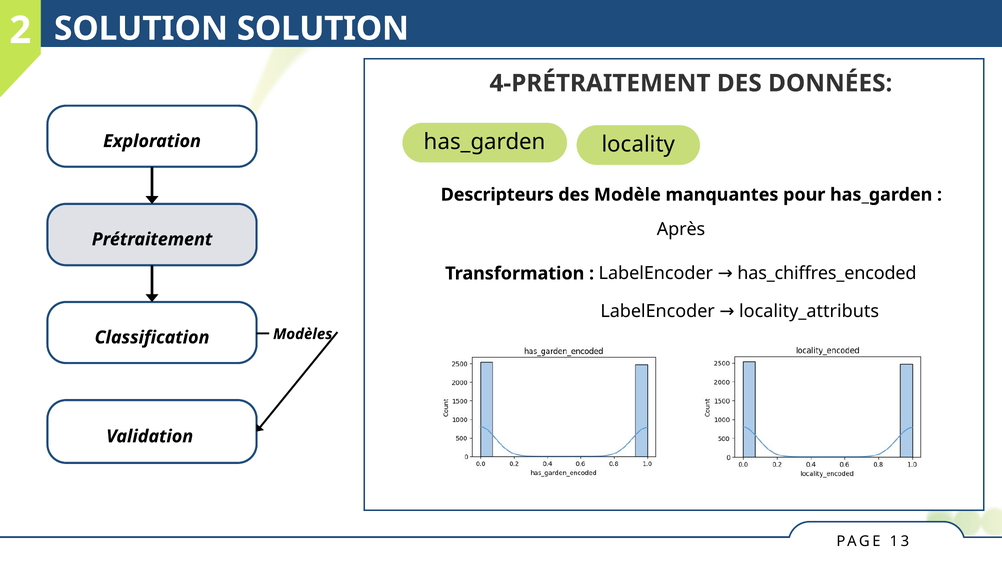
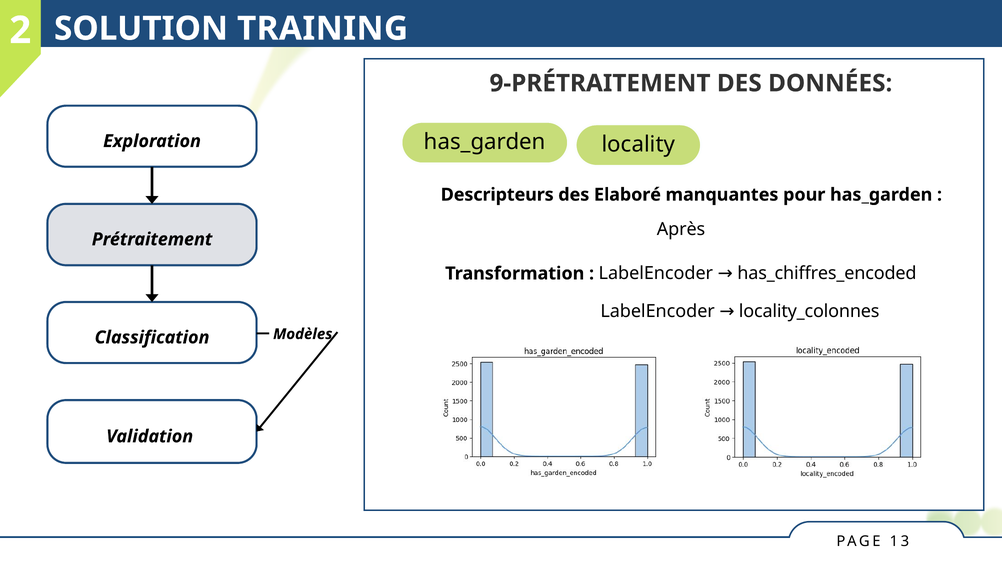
SOLUTION SOLUTION: SOLUTION -> TRAINING (323, 29)
4-PRÉTRAITEMENT: 4-PRÉTRAITEMENT -> 9-PRÉTRAITEMENT (600, 83)
Modèle: Modèle -> Elaboré (627, 195)
locality_attributs: locality_attributs -> locality_colonnes (809, 311)
